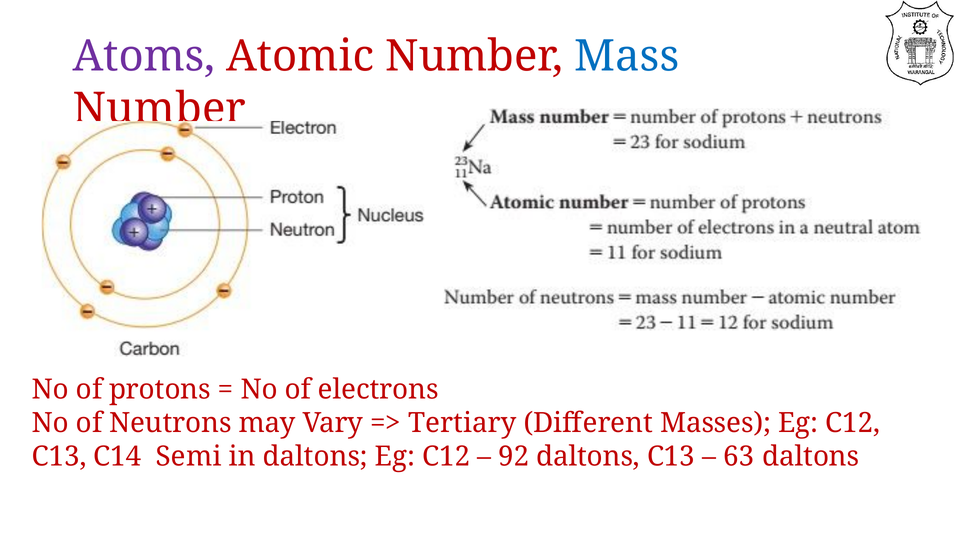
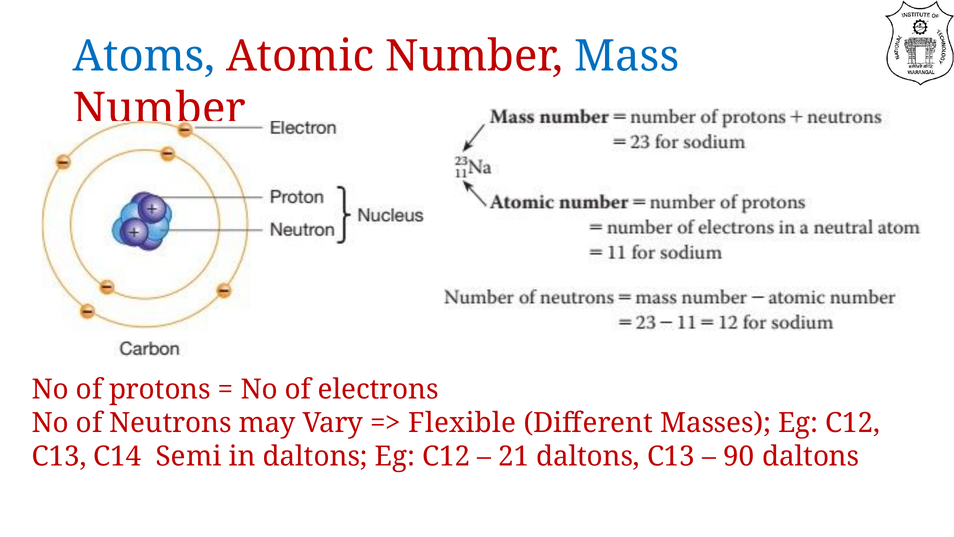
Atoms colour: purple -> blue (144, 56)
Tertiary: Tertiary -> Flexible (462, 423)
92: 92 -> 21 (514, 456)
63: 63 -> 90 (739, 456)
